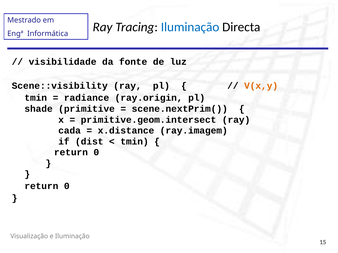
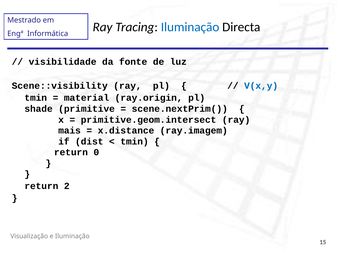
V(x,y colour: orange -> blue (261, 86)
radiance: radiance -> material (87, 98)
cada: cada -> mais (70, 131)
0: 0 -> 2 (67, 186)
